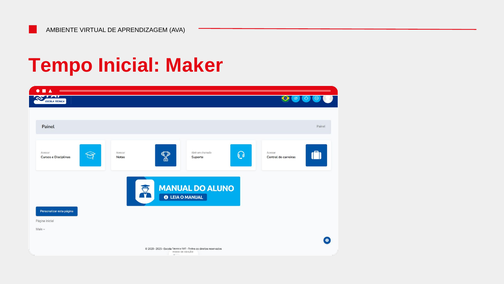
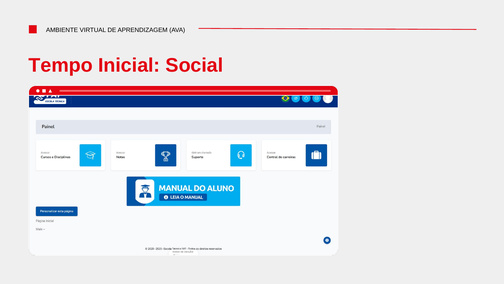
Maker: Maker -> Social (194, 65)
